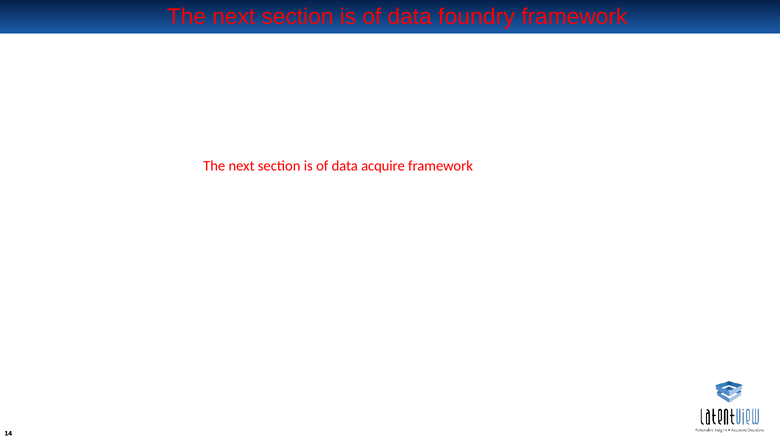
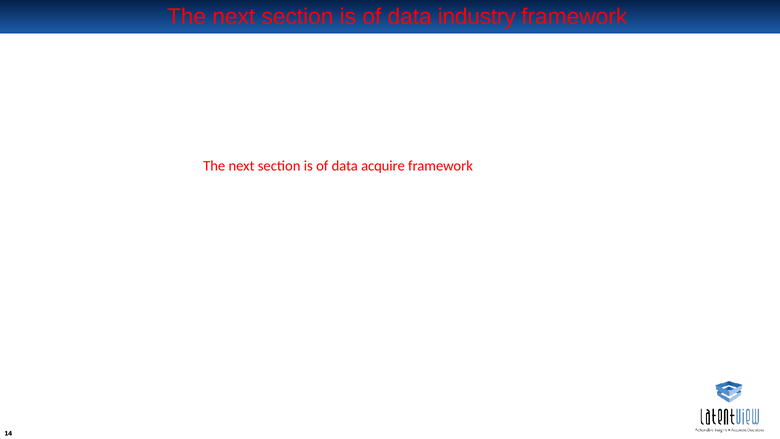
foundry: foundry -> industry (477, 17)
